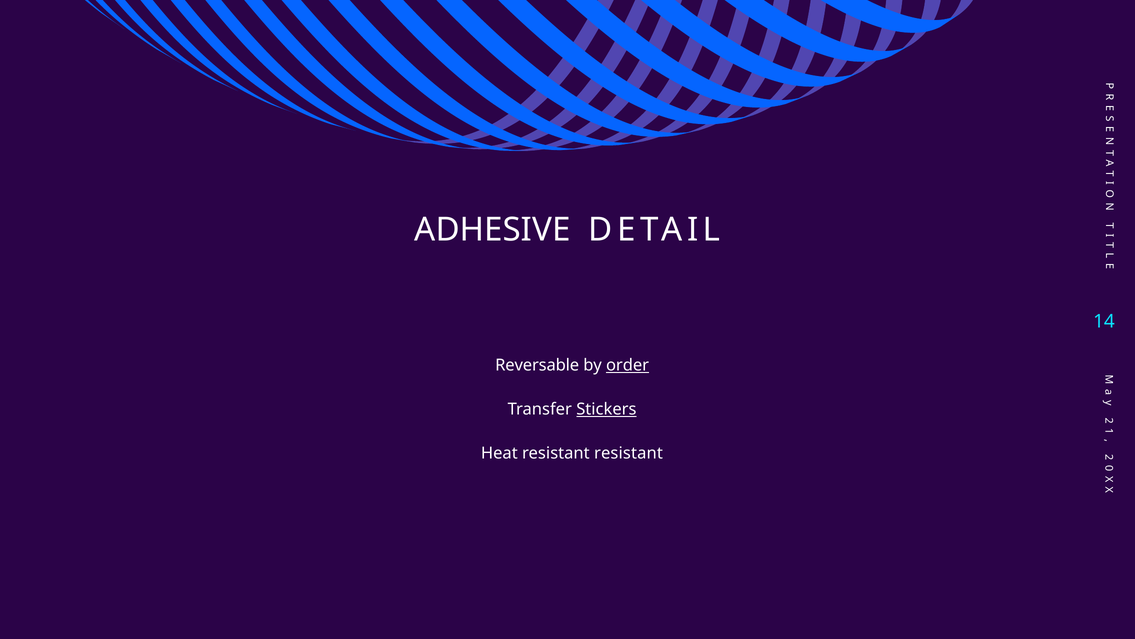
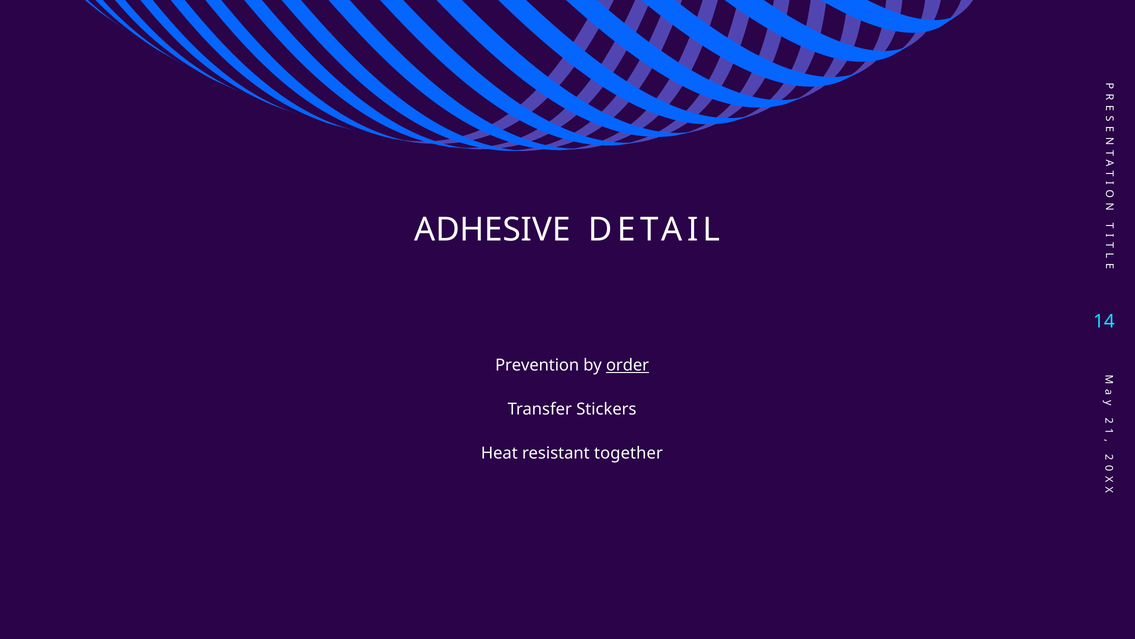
Reversable: Reversable -> Prevention (537, 365)
Stickers underline: present -> none (606, 409)
resistant resistant: resistant -> together (628, 453)
